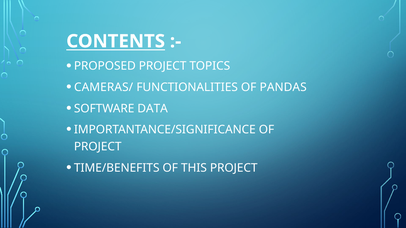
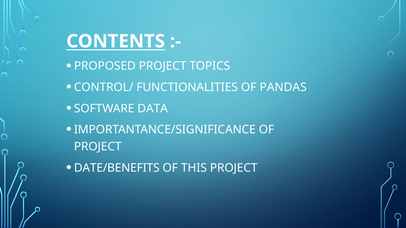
CAMERAS/: CAMERAS/ -> CONTROL/ (104, 87)
TIME/BENEFITS: TIME/BENEFITS -> DATE/BENEFITS (117, 168)
